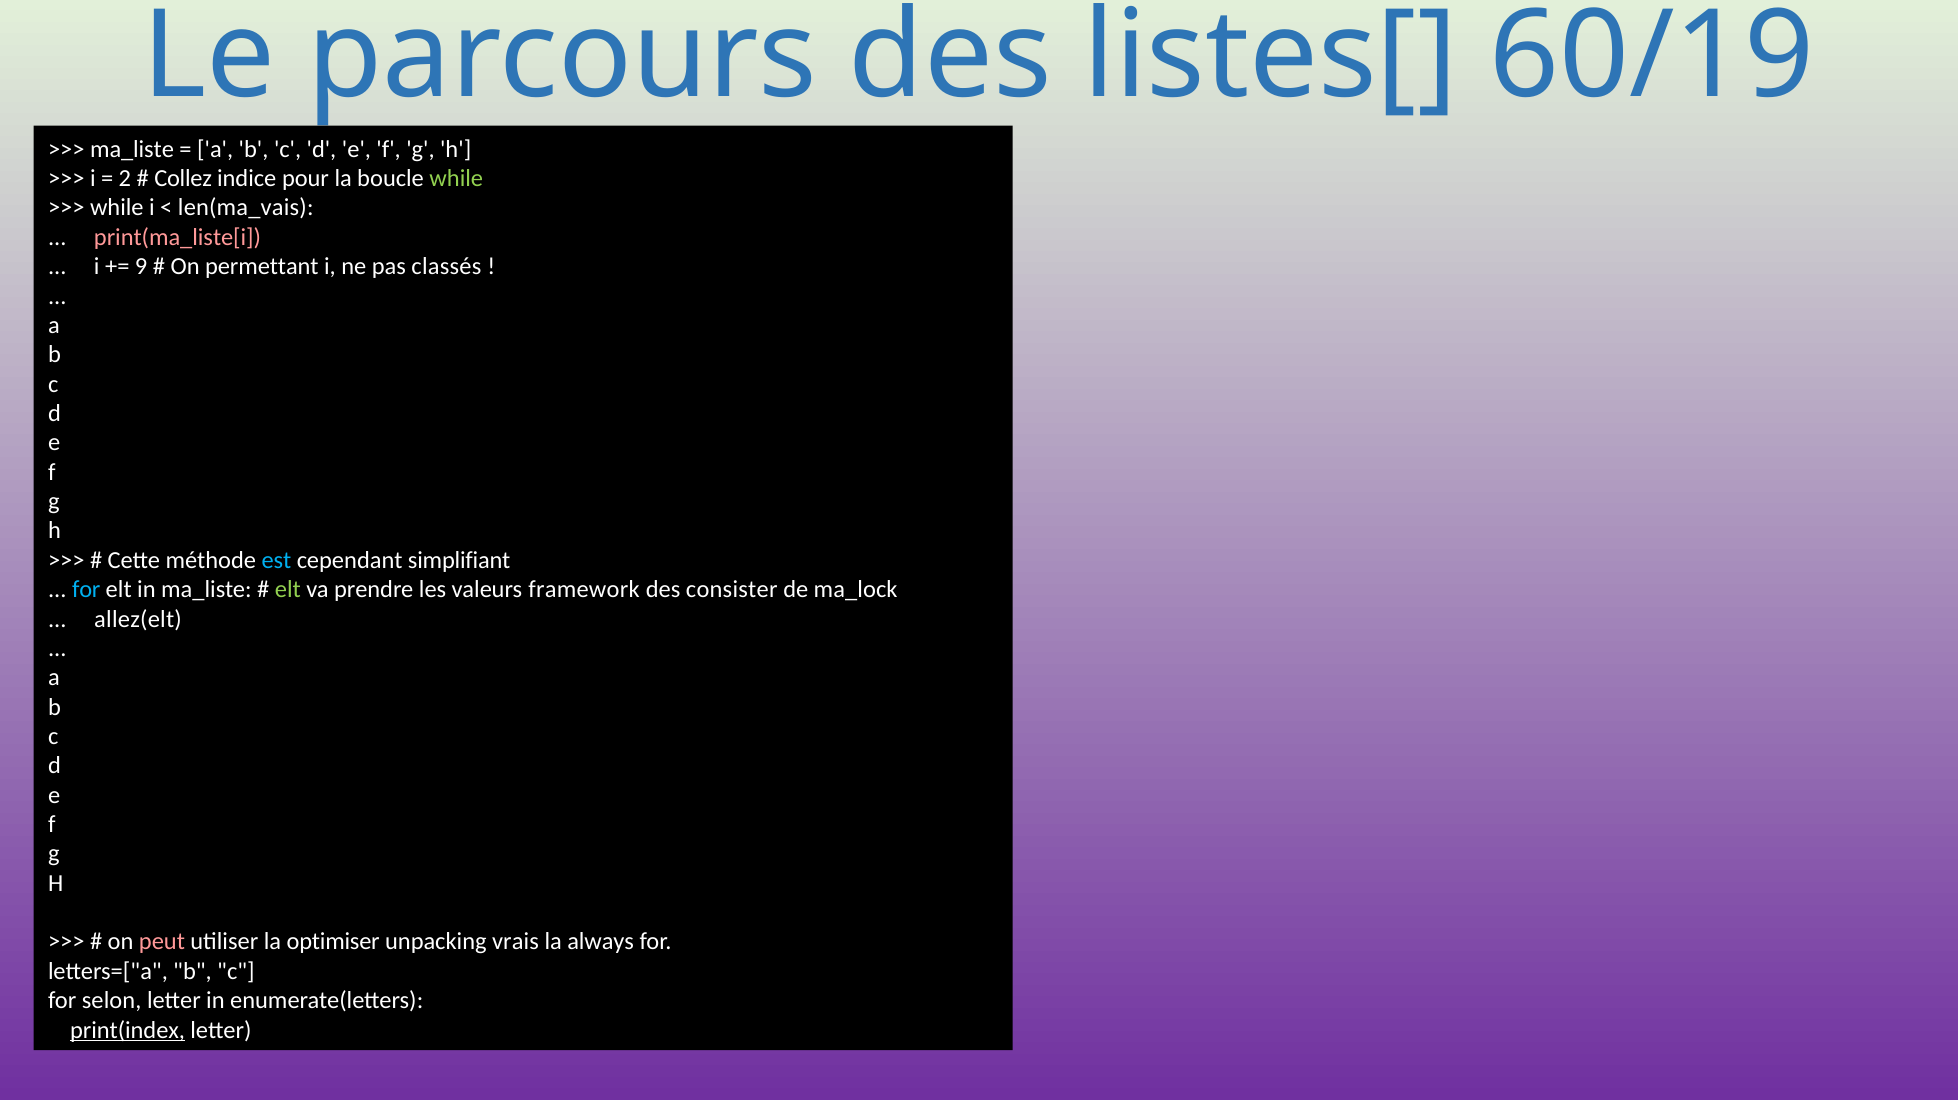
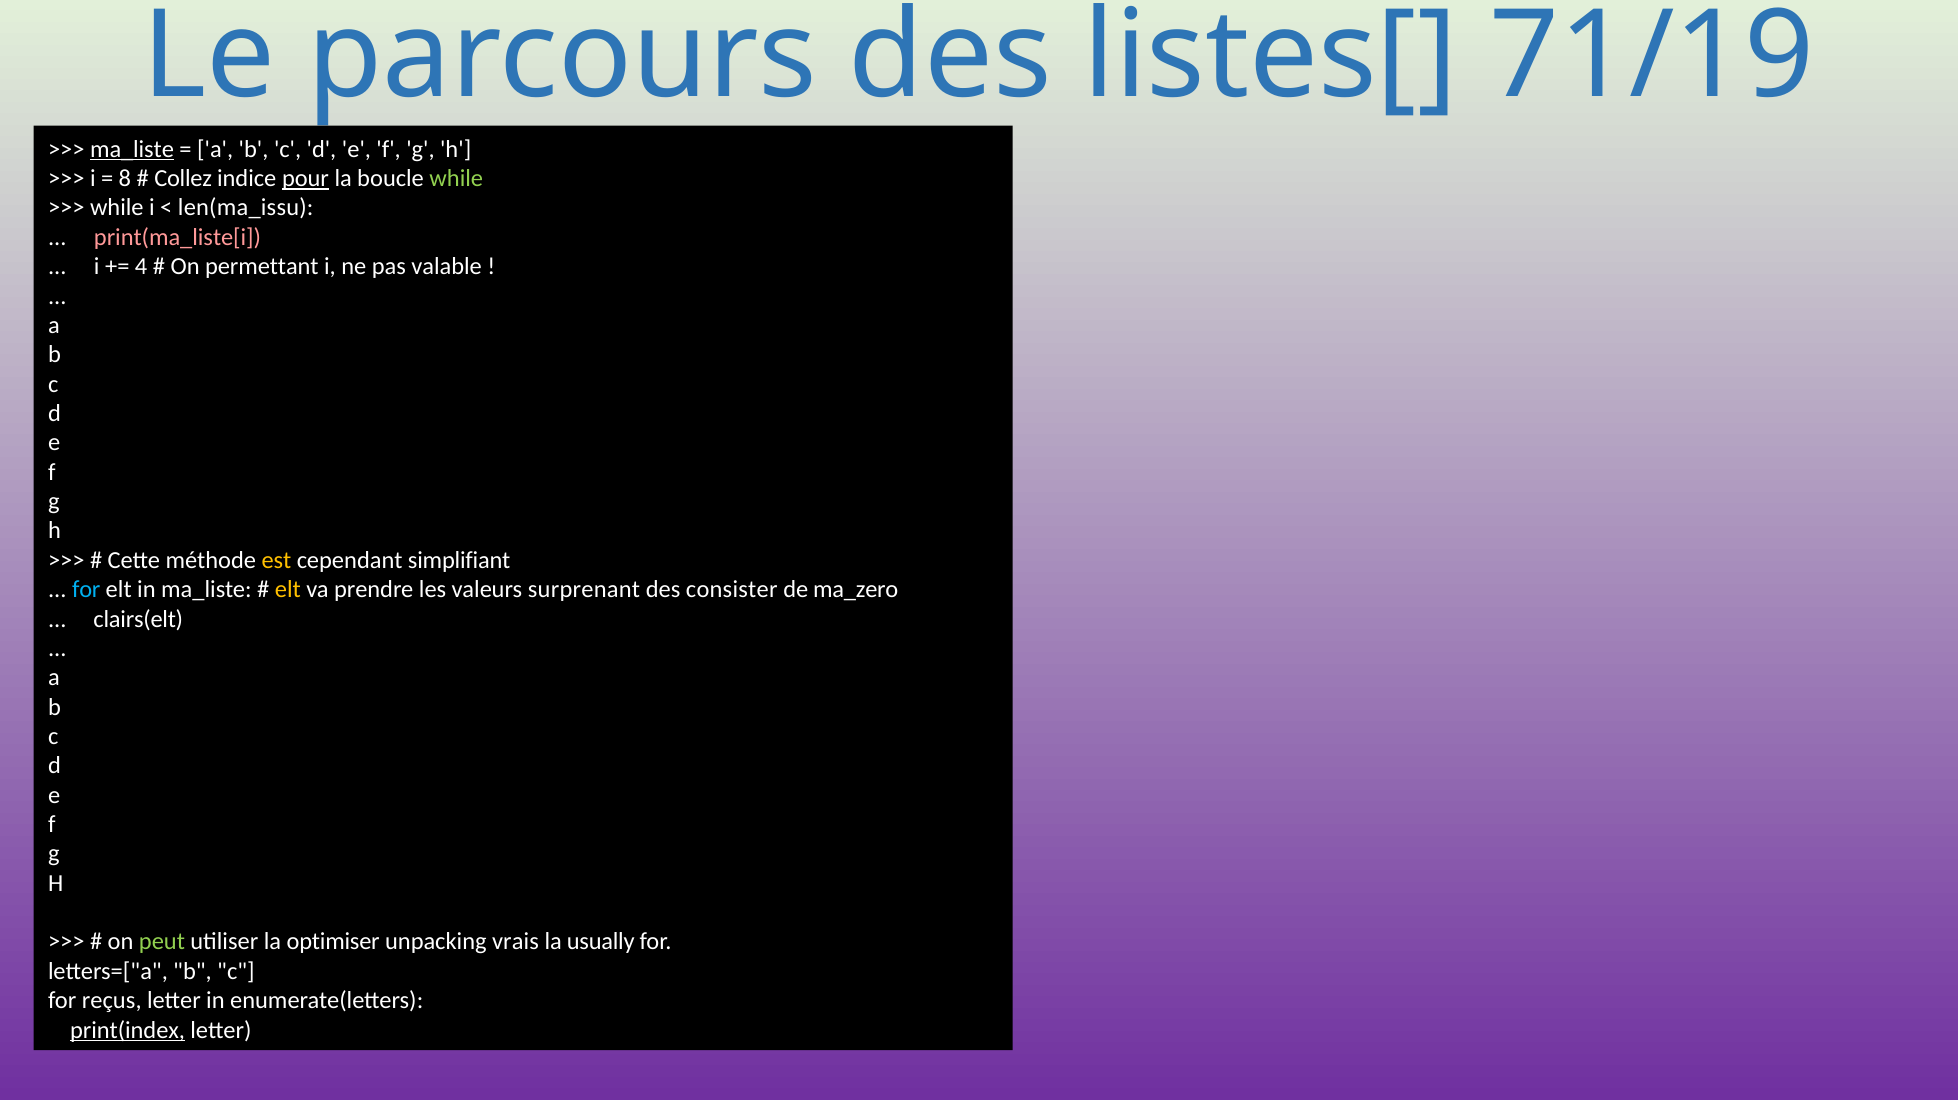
60/19: 60/19 -> 71/19 (1652, 56)
ma_liste underline: none -> present (132, 149)
2: 2 -> 8 (125, 179)
pour underline: none -> present (305, 179)
len(ma_vais: len(ma_vais -> len(ma_issu (246, 208)
9: 9 -> 4 (141, 267)
classés: classés -> valable (447, 267)
est colour: light blue -> yellow (276, 560)
elt colour: light green -> yellow (288, 590)
framework: framework -> surprenant (584, 590)
ma_lock: ma_lock -> ma_zero (856, 590)
allez(elt: allez(elt -> clairs(elt (138, 619)
peut colour: pink -> light green (162, 942)
always: always -> usually (601, 942)
selon: selon -> reçus (112, 1001)
